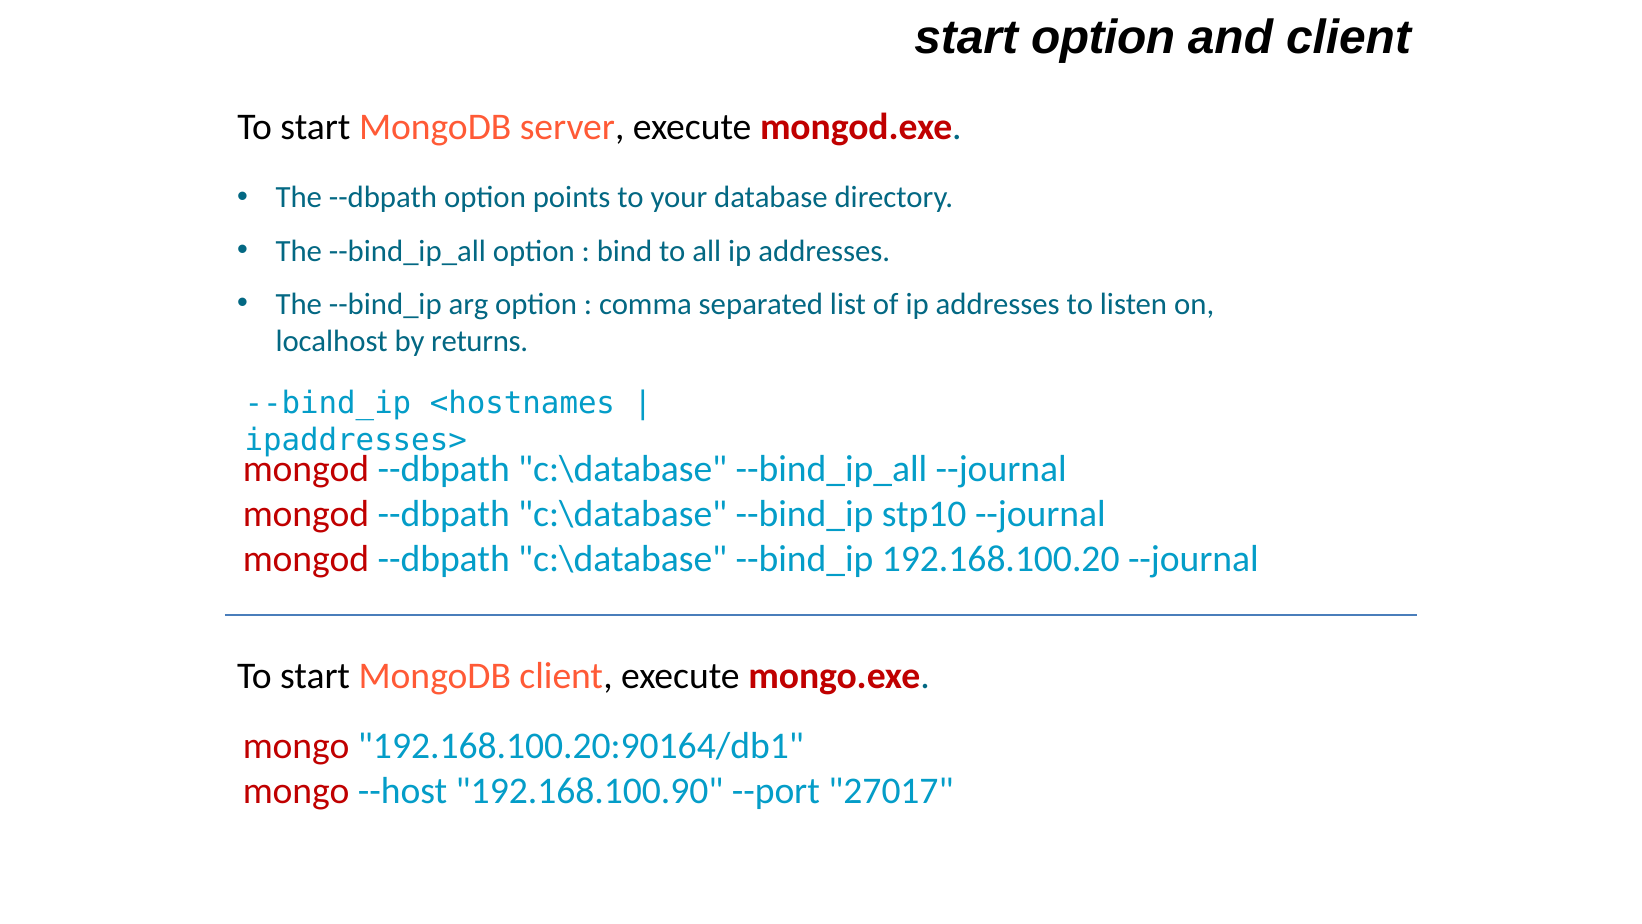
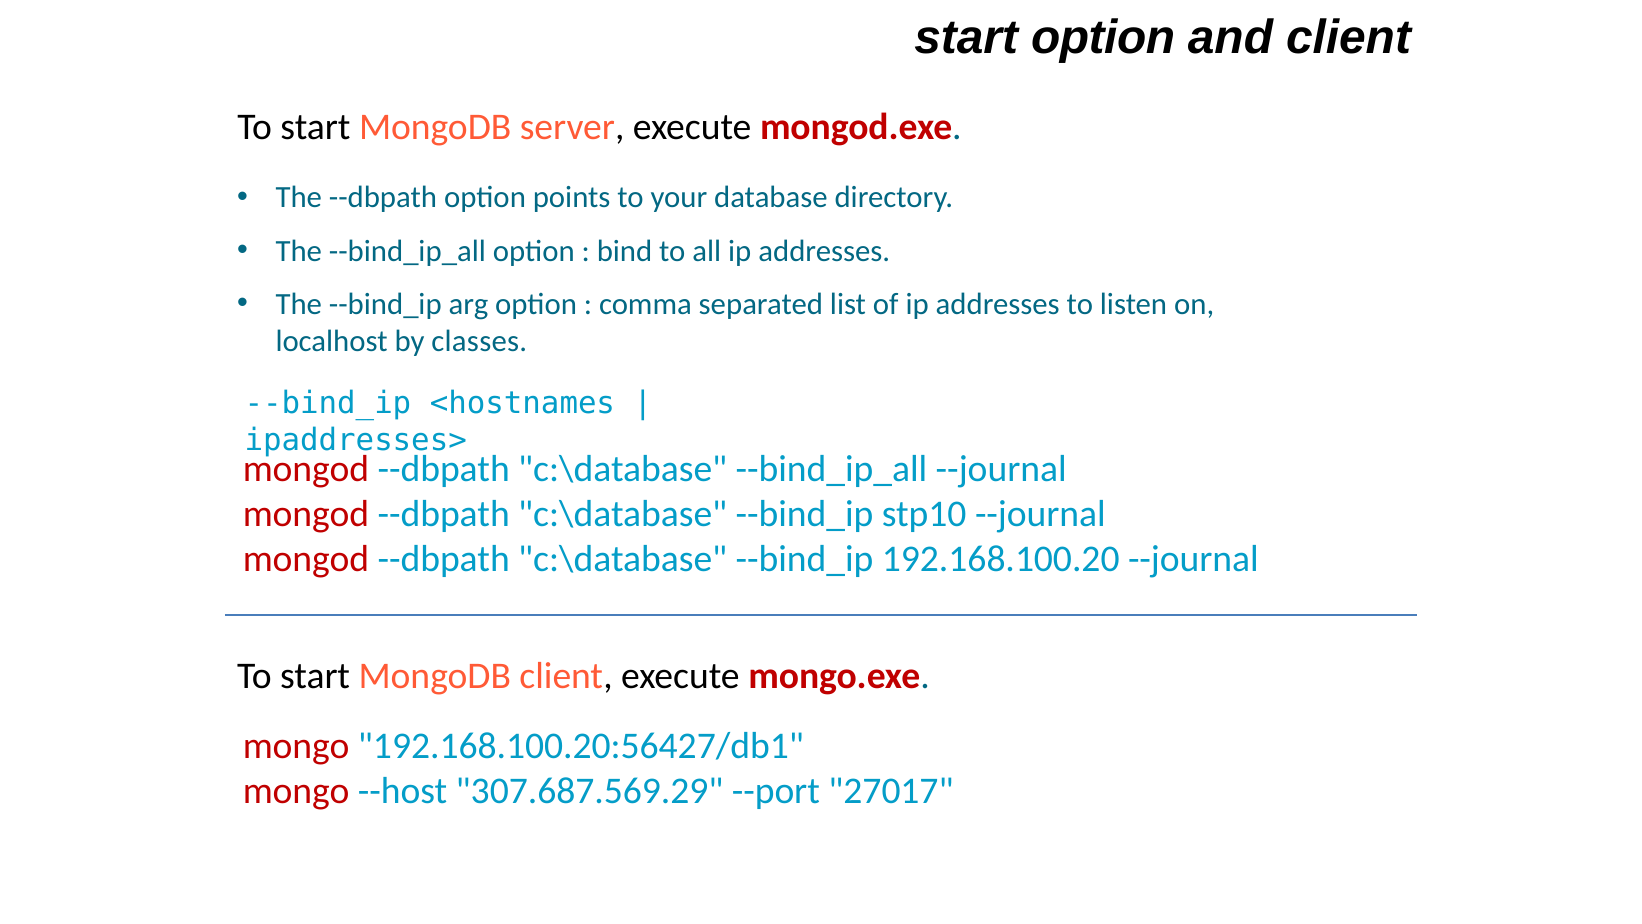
returns: returns -> classes (479, 341)
192.168.100.20:90164/db1: 192.168.100.20:90164/db1 -> 192.168.100.20:56427/db1 (581, 745)
192.168.100.90: 192.168.100.90 -> 307.687.569.29 (590, 791)
